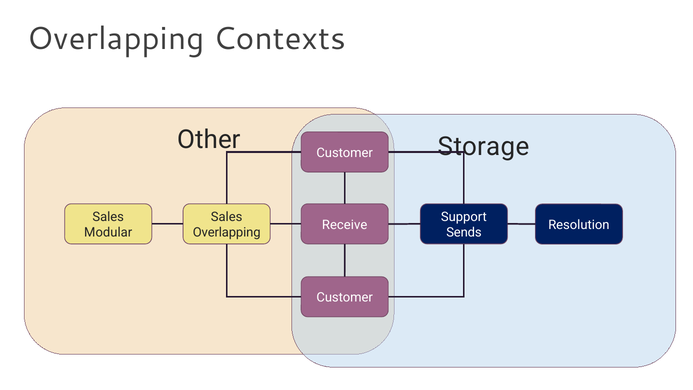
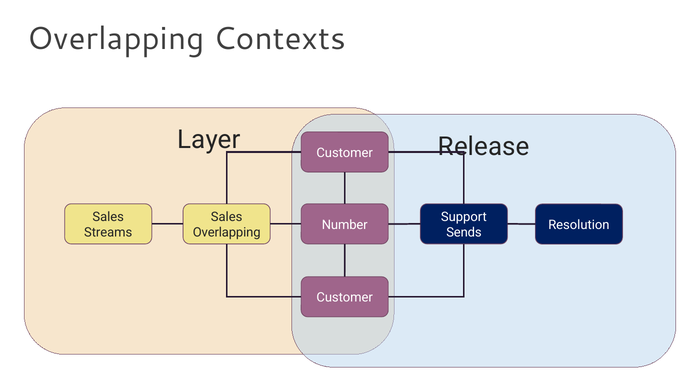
Other: Other -> Layer (209, 140)
Storage: Storage -> Release (484, 147)
Receive: Receive -> Number (345, 225)
Modular: Modular -> Streams (108, 232)
